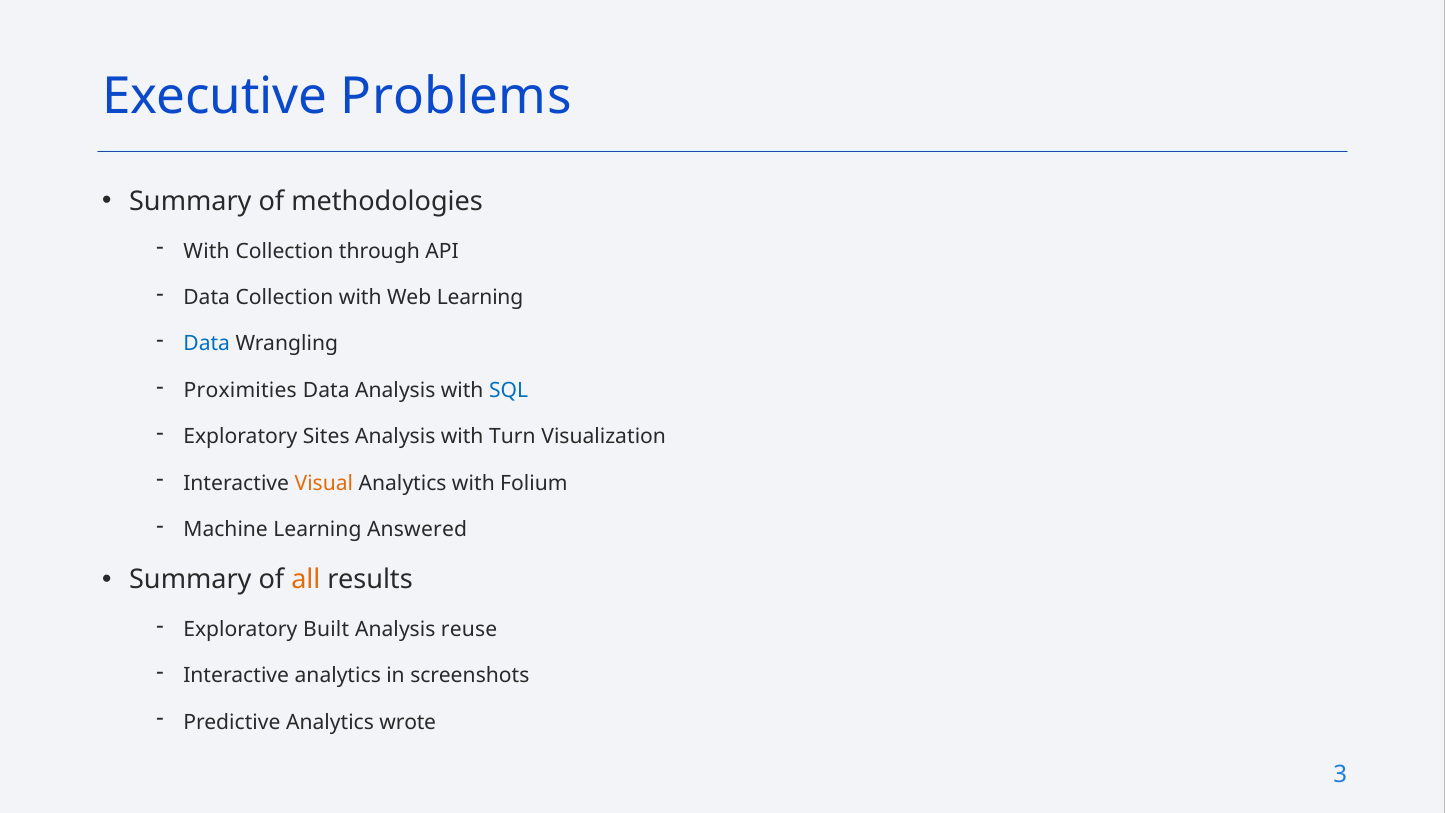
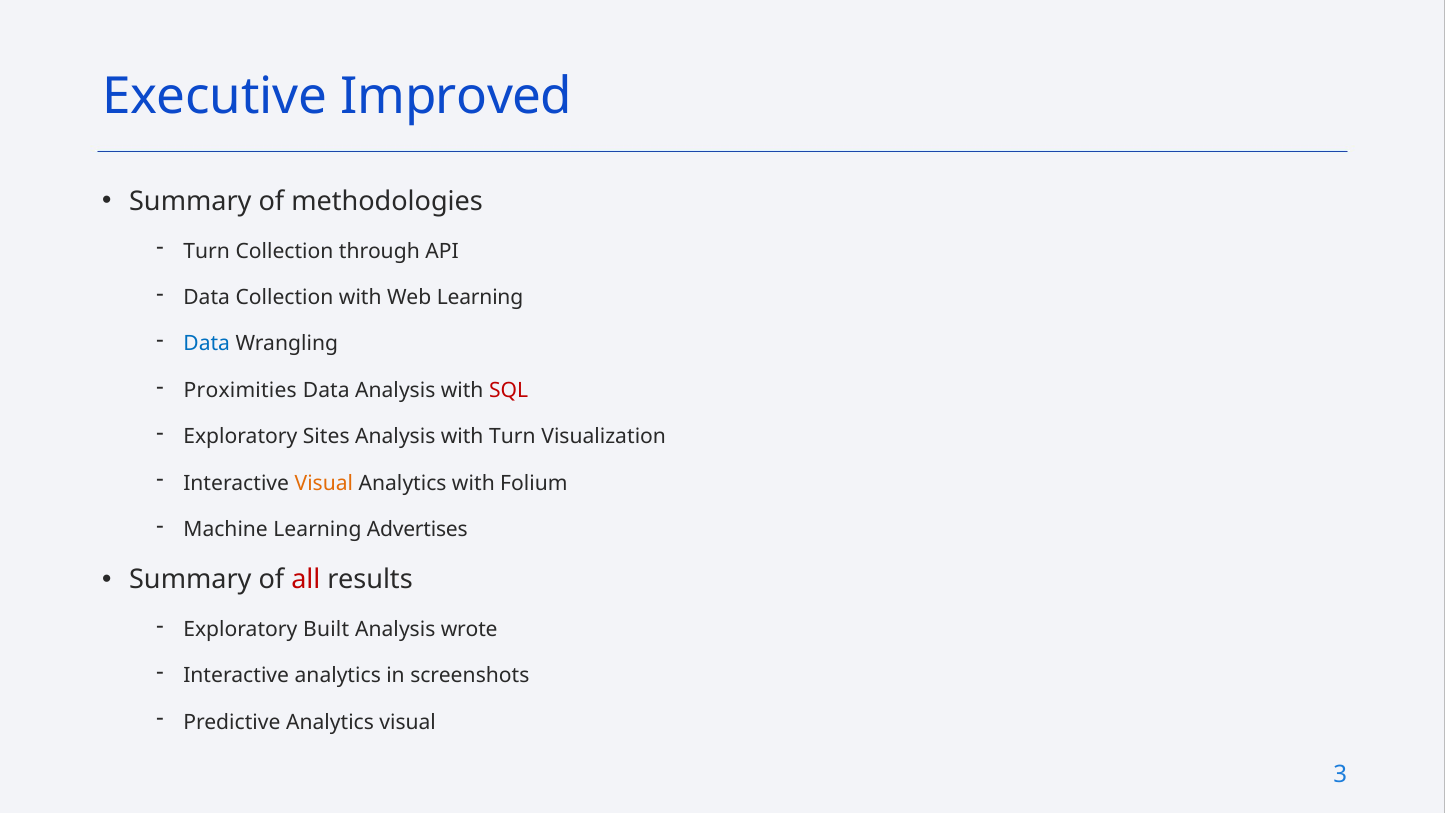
Problems: Problems -> Improved (457, 97)
With: With -> Turn (207, 251)
SQL colour: blue -> red (509, 390)
Answered: Answered -> Advertises (417, 529)
all colour: orange -> red (306, 580)
reuse: reuse -> wrote (469, 629)
Analytics wrote: wrote -> visual (408, 722)
